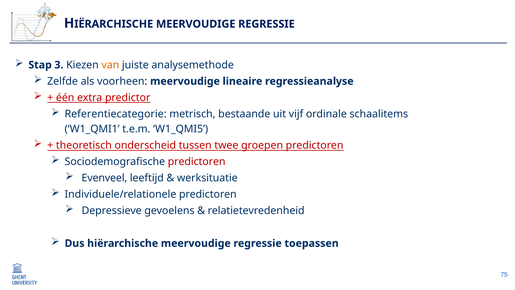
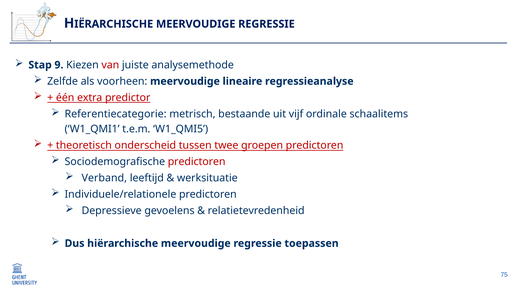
3: 3 -> 9 (59, 65)
van colour: orange -> red (110, 65)
Evenveel: Evenveel -> Verband (104, 178)
